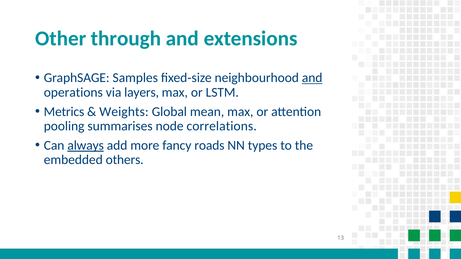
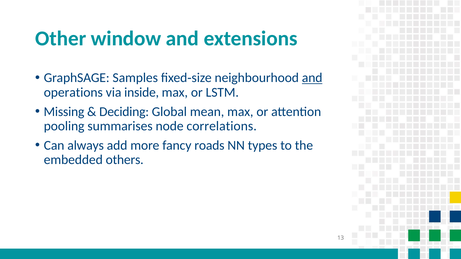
through: through -> window (126, 39)
layers: layers -> inside (142, 92)
Metrics: Metrics -> Missing (64, 112)
Weights: Weights -> Deciding (124, 112)
always underline: present -> none (86, 146)
